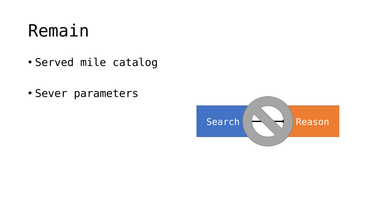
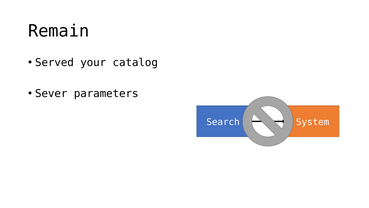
mile: mile -> your (93, 62)
Reason: Reason -> System (313, 122)
